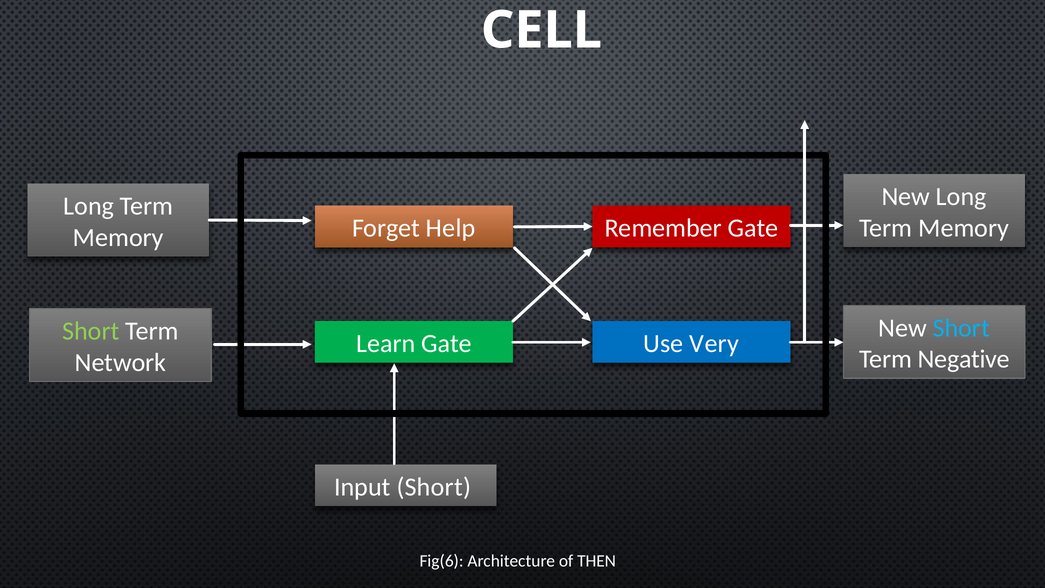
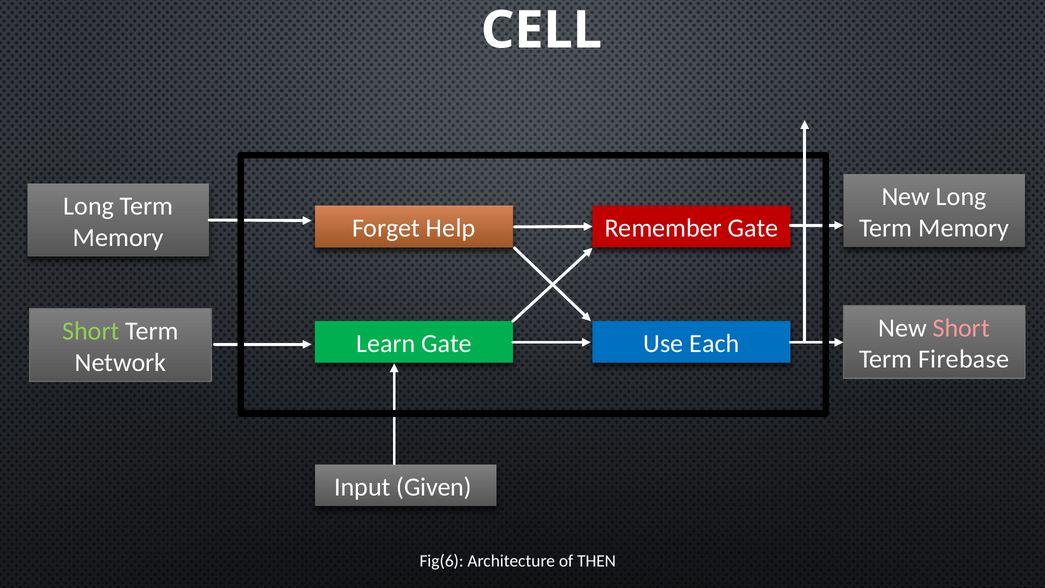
Short colour: light blue -> pink (961, 328)
Very: Very -> Each (714, 344)
Negative: Negative -> Firebase (964, 359)
Input Short: Short -> Given (434, 487)
